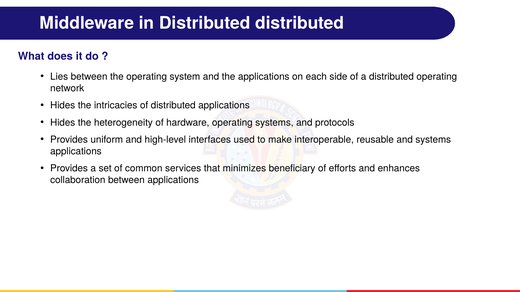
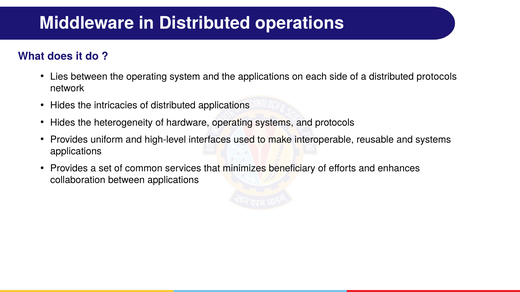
Distributed distributed: distributed -> operations (300, 23)
distributed operating: operating -> protocols (437, 77)
